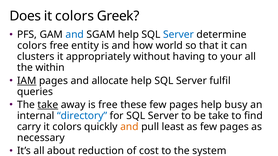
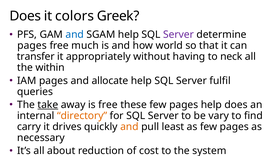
Server colour: blue -> purple (179, 35)
colors: colors -> pages (32, 46)
entity: entity -> much (85, 46)
clusters: clusters -> transfer (36, 57)
your: your -> neck (231, 57)
IAM underline: present -> none (27, 81)
help busy: busy -> does (236, 105)
directory colour: blue -> orange (82, 116)
be take: take -> vary (219, 116)
colors: colors -> drives (67, 127)
